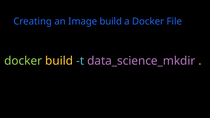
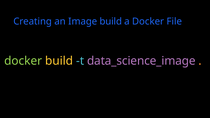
data_science_mkdir: data_science_mkdir -> data_science_image (141, 61)
